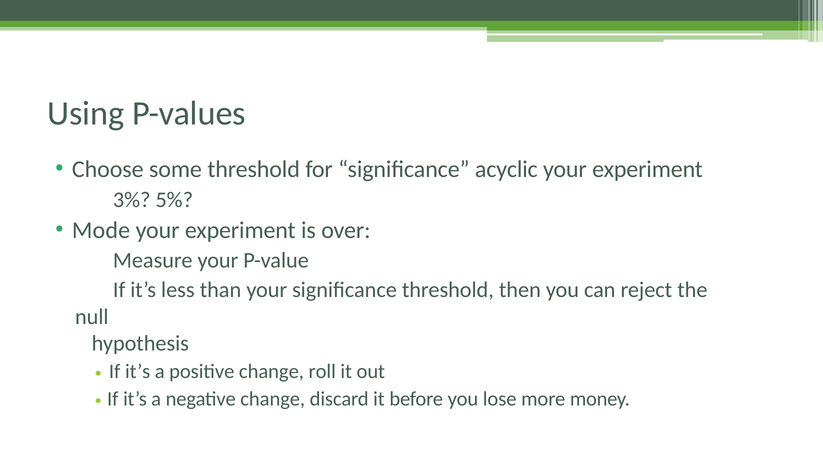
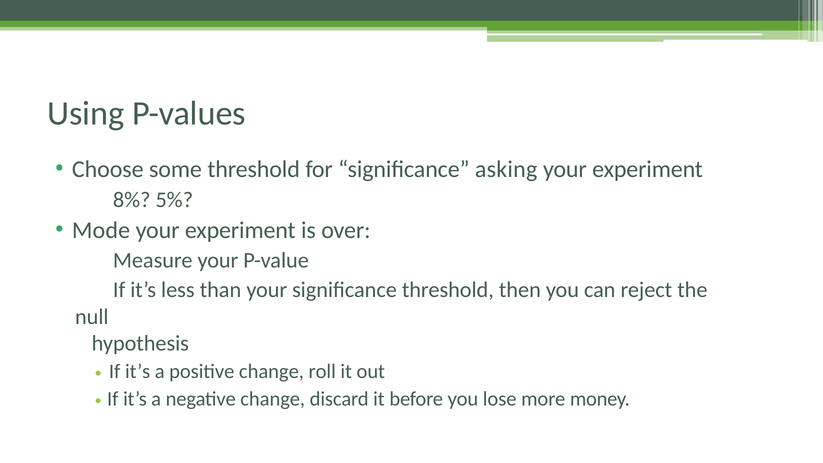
acyclic: acyclic -> asking (506, 169)
3%: 3% -> 8% (132, 200)
